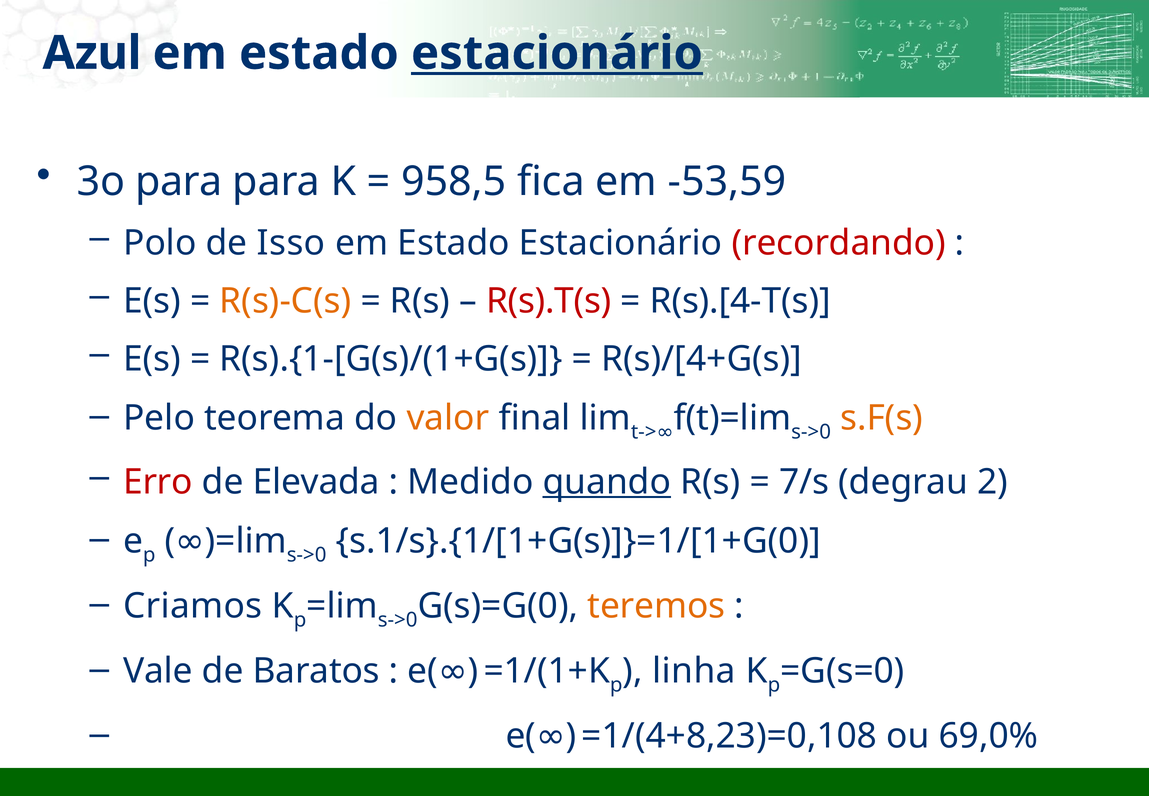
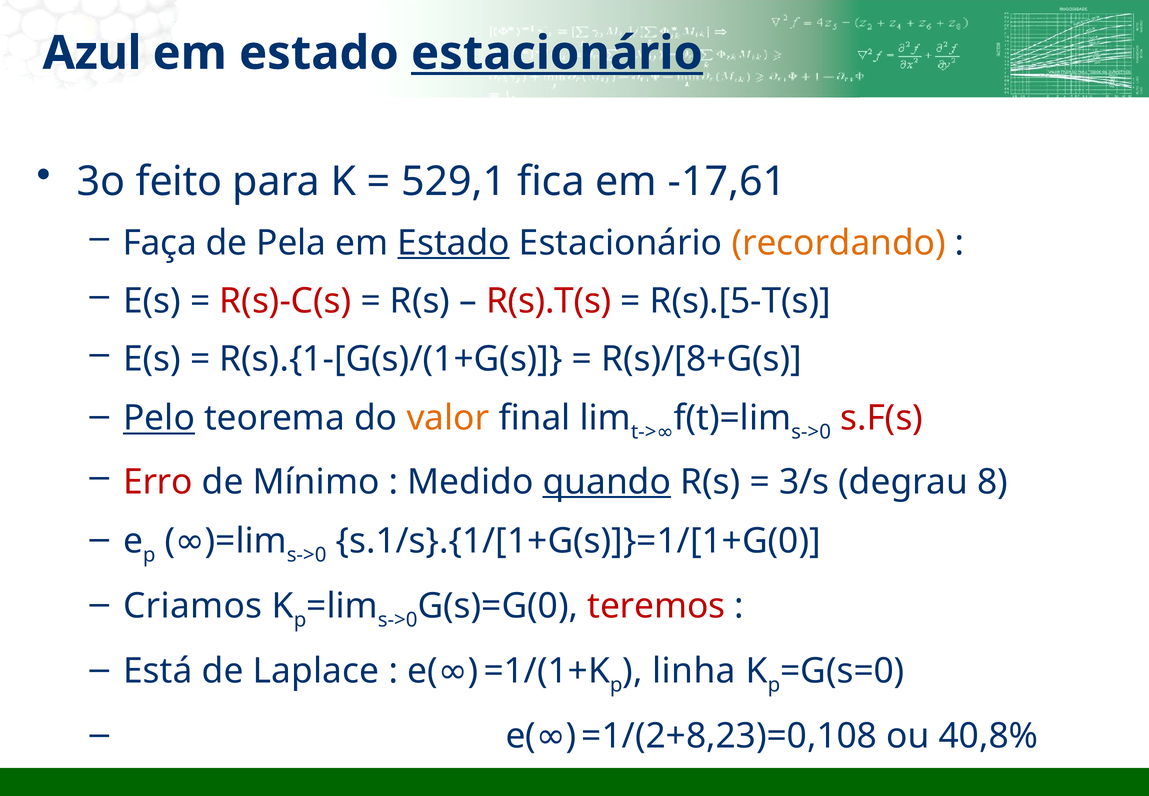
3o para: para -> feito (179, 182)
958,5: 958,5 -> 529,1 (454, 182)
-53,59: -53,59 -> -17,61 (727, 182)
Polo: Polo -> Faça (160, 243)
Isso: Isso -> Pela (291, 243)
Estado underline: none -> present (454, 243)
recordando colour: red -> orange (839, 243)
R(s)-C(s colour: orange -> red (285, 301)
R(s).[4-T(s: R(s).[4-T(s -> R(s).[5-T(s (740, 301)
R(s)/[4+G(s: R(s)/[4+G(s -> R(s)/[8+G(s (702, 359)
Pelo underline: none -> present (159, 418)
s.F(s colour: orange -> red (882, 418)
Elevada: Elevada -> Mínimo (316, 482)
7/s: 7/s -> 3/s (804, 482)
2: 2 -> 8 (993, 482)
teremos colour: orange -> red (656, 606)
Vale: Vale -> Está (158, 671)
Baratos: Baratos -> Laplace (316, 671)
=1/(4+8,23)=0,108: =1/(4+8,23)=0,108 -> =1/(2+8,23)=0,108 (729, 736)
69,0%: 69,0% -> 40,8% (988, 736)
